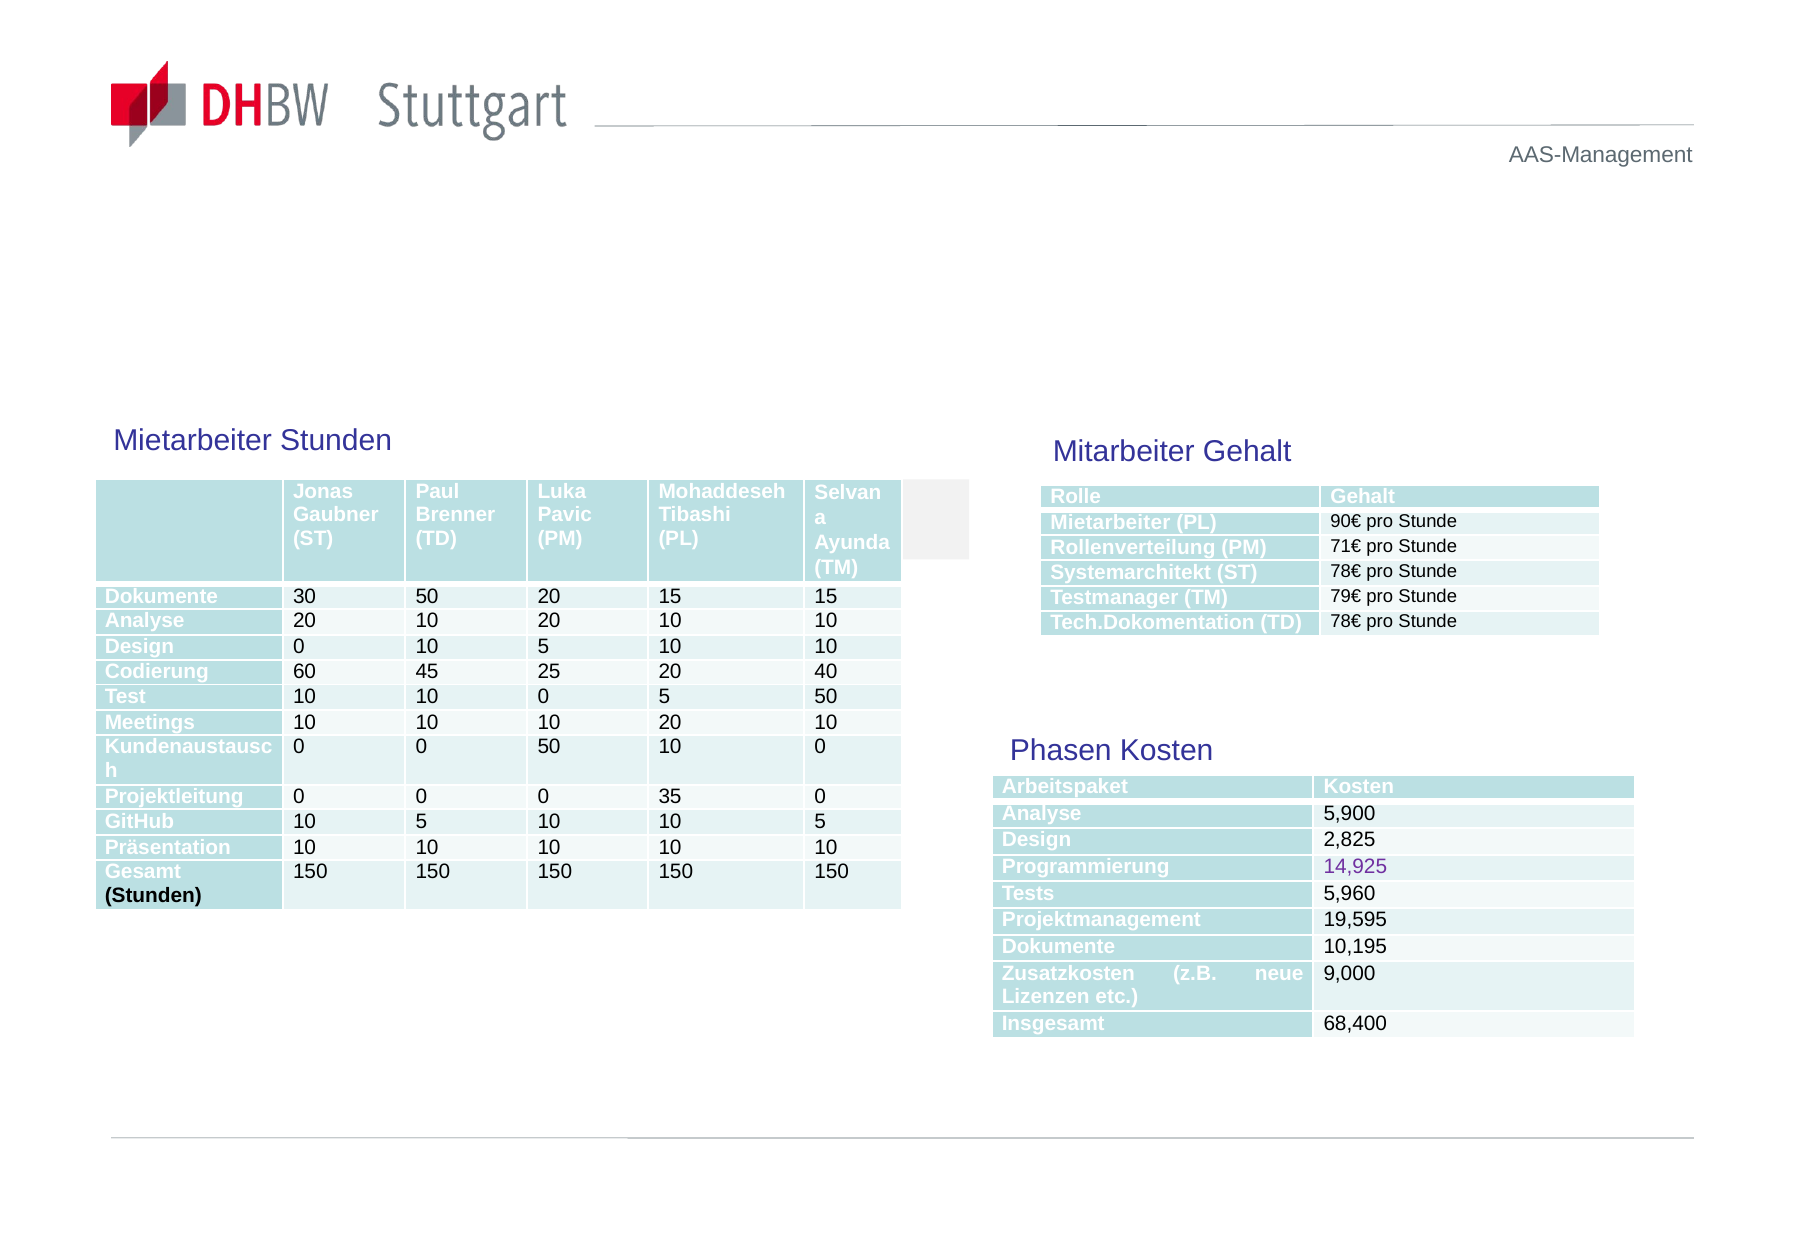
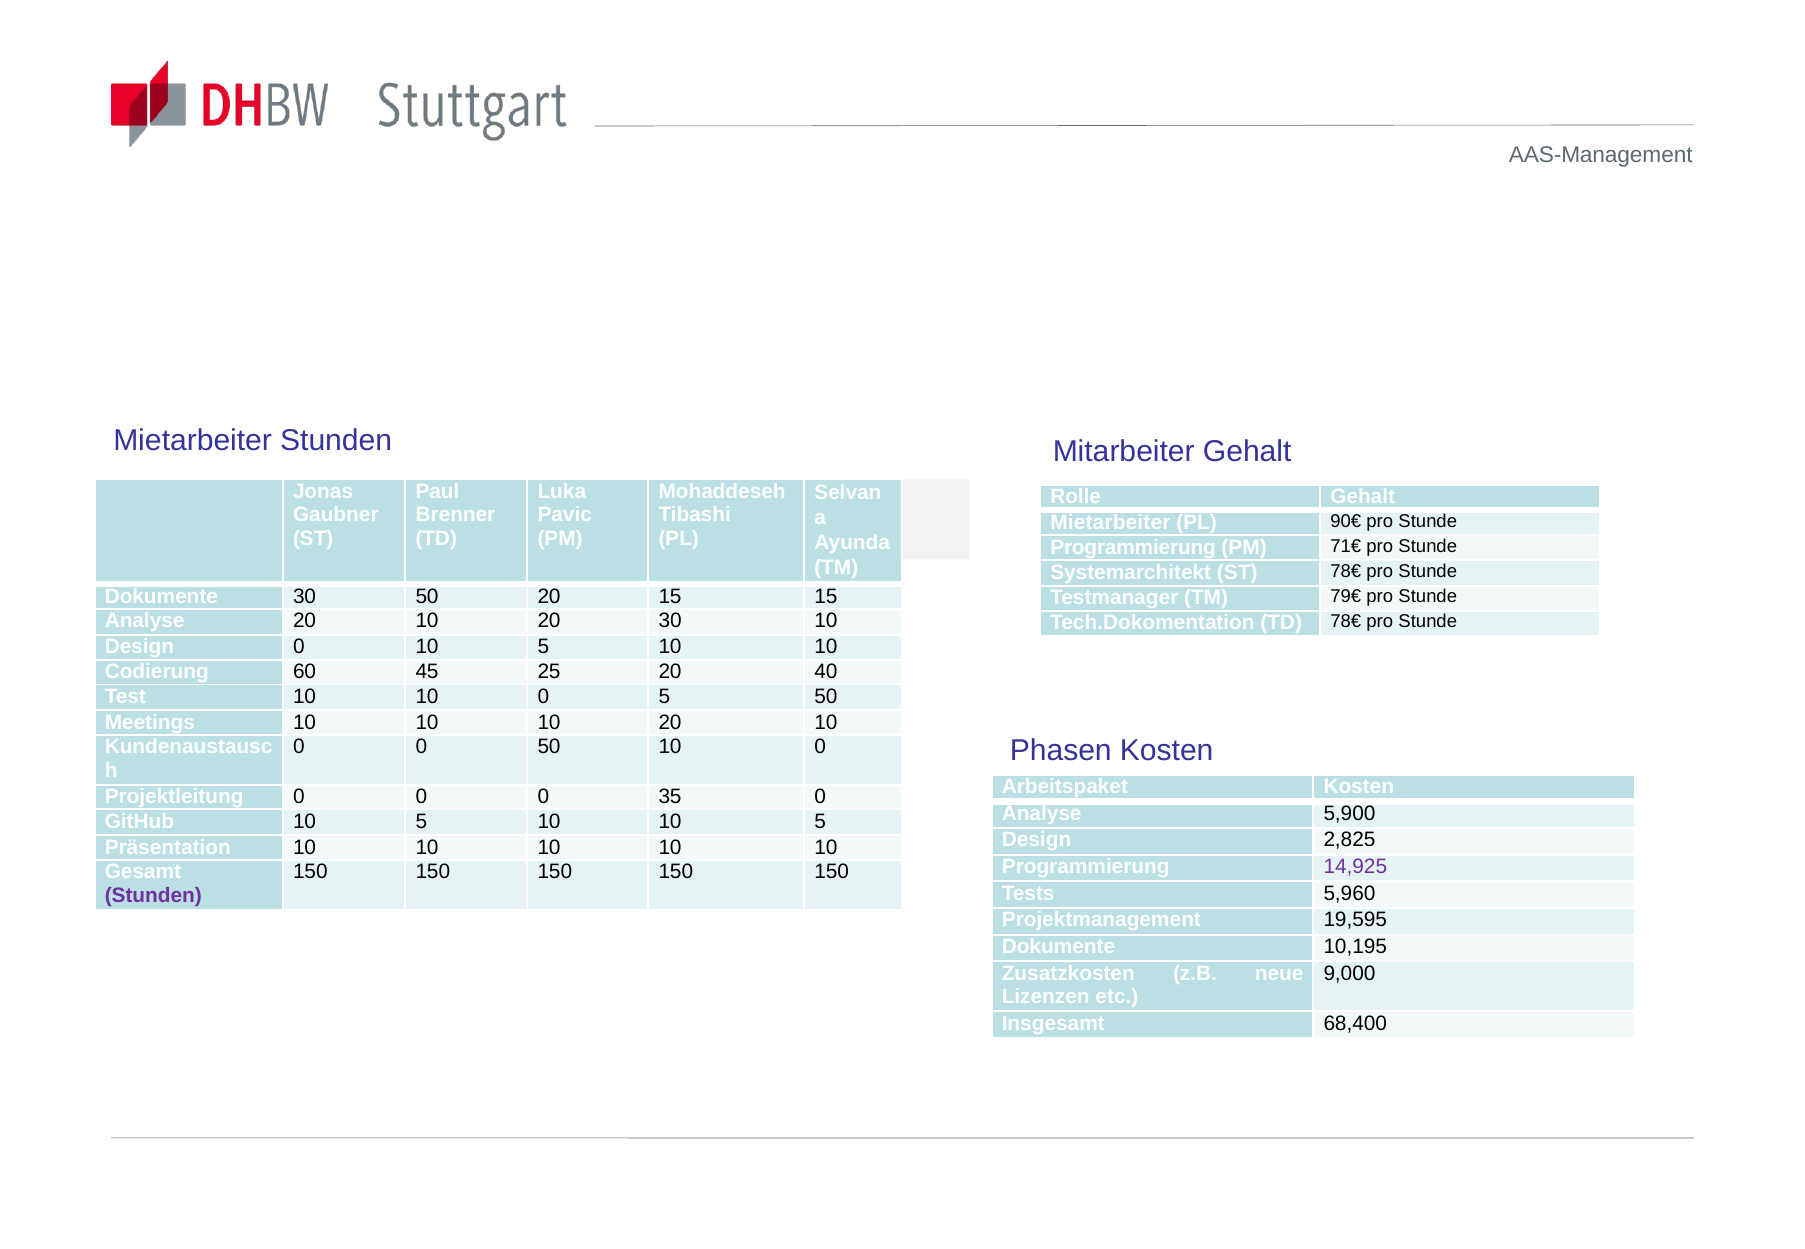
Rollenverteilung: Rollenverteilung -> Programmierung (1133, 548)
20 10 20 10: 10 -> 30 (670, 621)
Stunden colour: black -> purple (153, 896)
